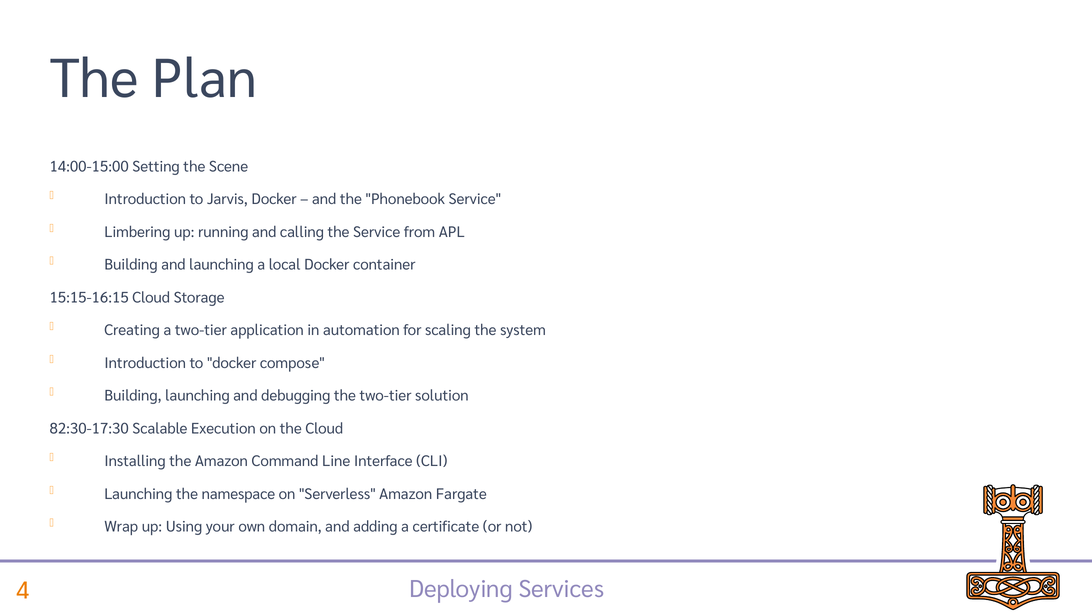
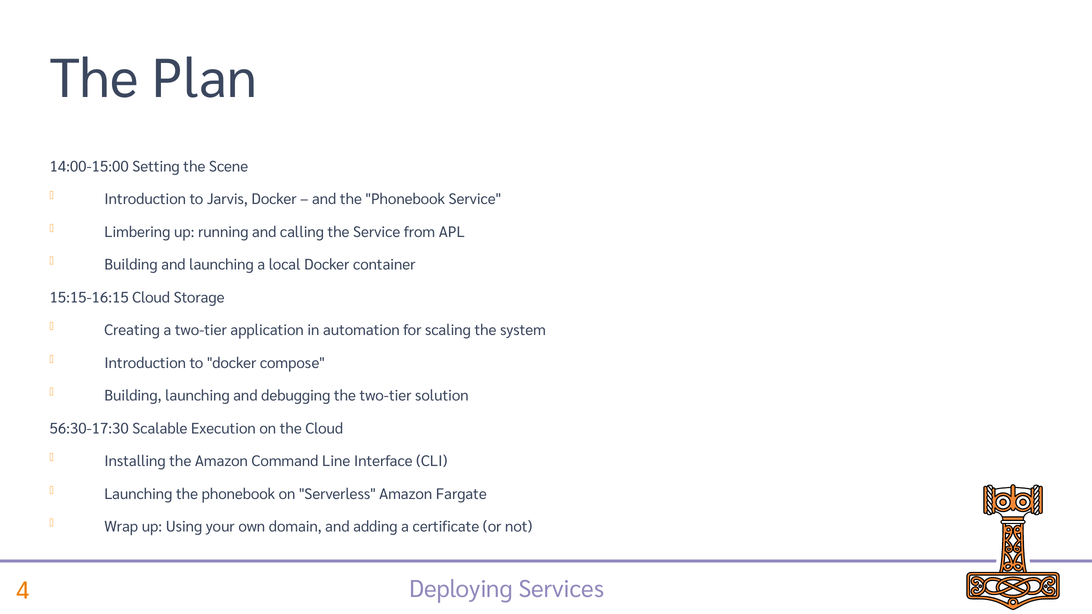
82:30-17:30: 82:30-17:30 -> 56:30-17:30 (89, 429)
Launching the namespace: namespace -> phonebook (238, 494)
